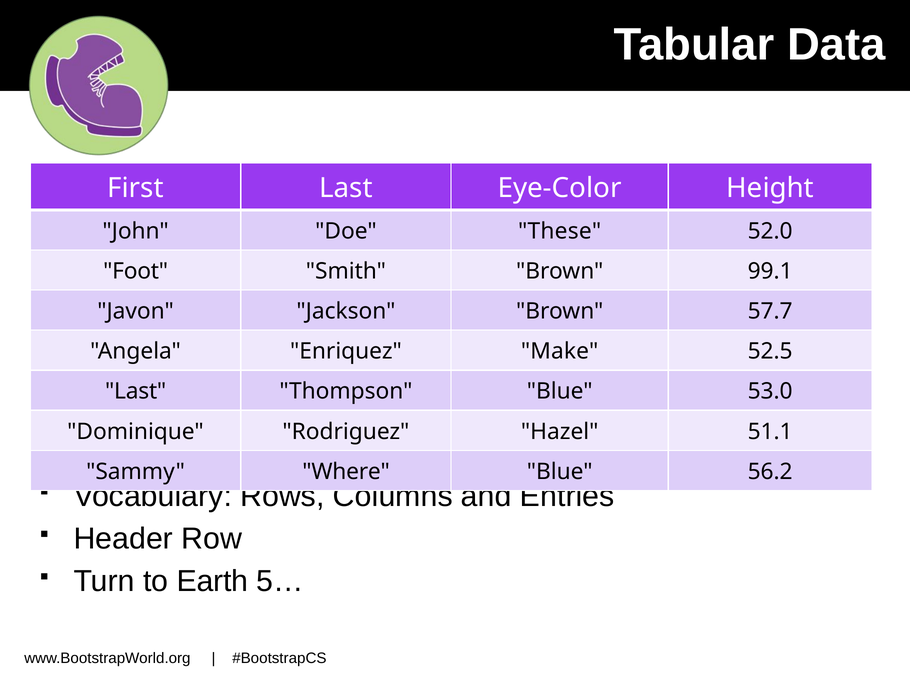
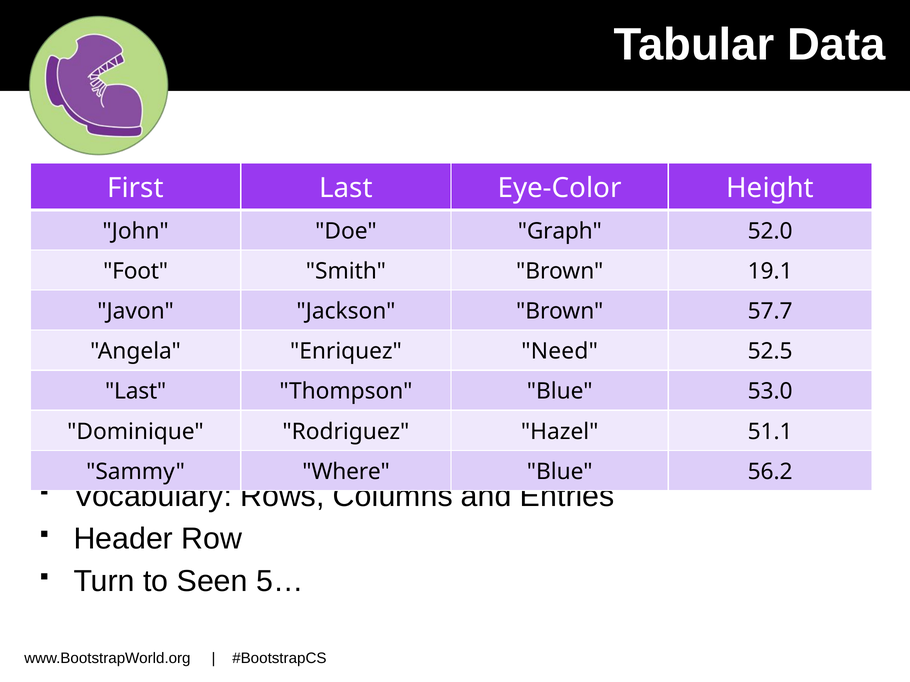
These: These -> Graph (560, 231)
99.1: 99.1 -> 19.1 (770, 272)
Make: Make -> Need (560, 352)
Earth: Earth -> Seen (212, 582)
